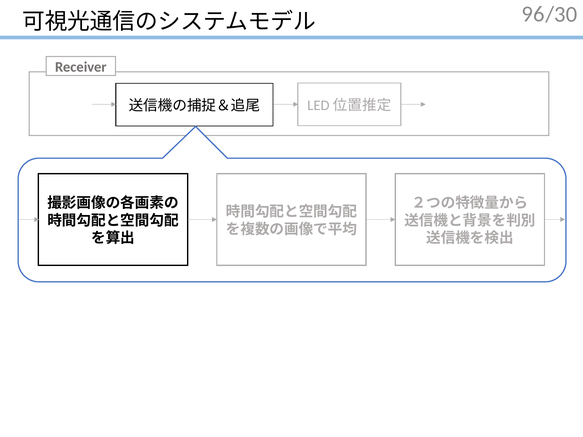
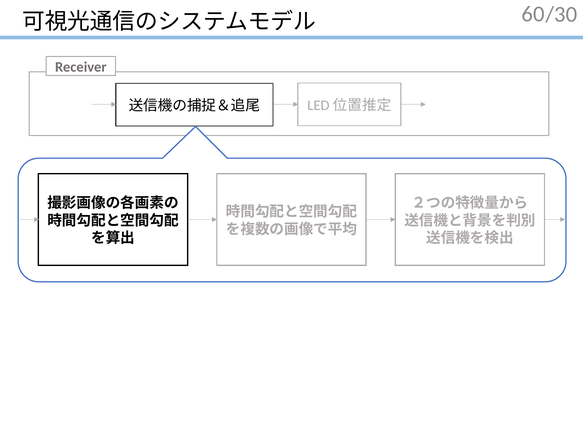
96: 96 -> 60 (533, 14)
